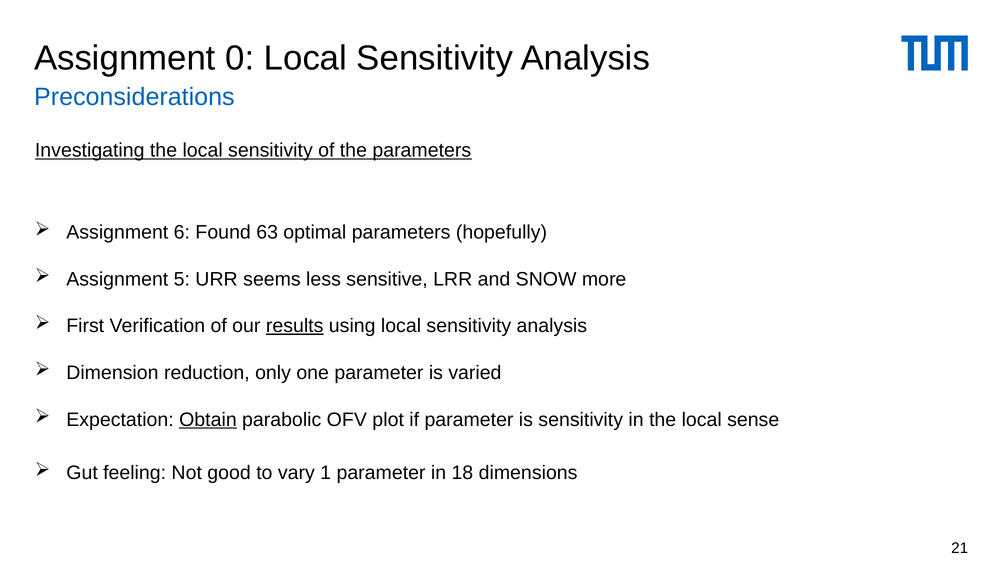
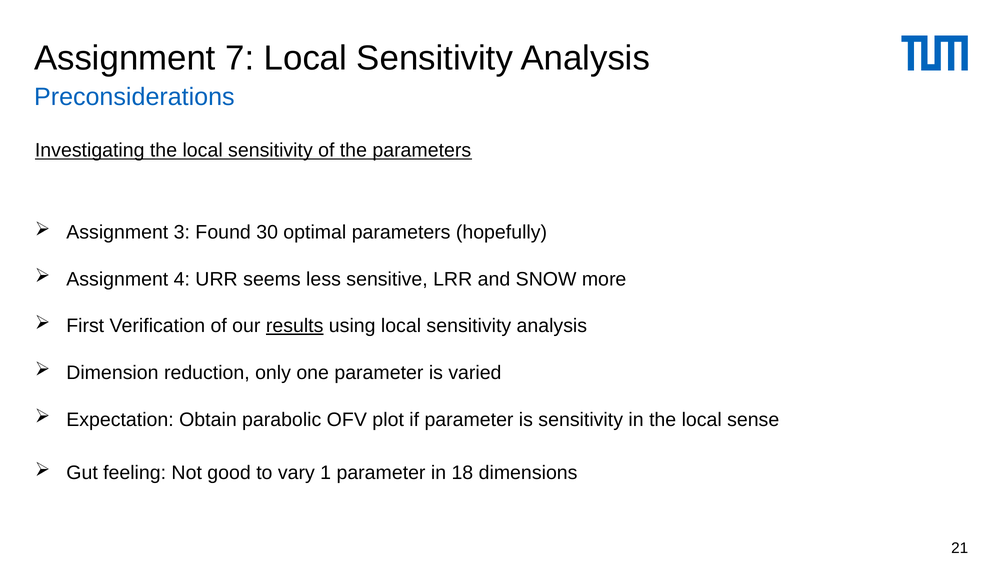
0: 0 -> 7 (240, 58)
6: 6 -> 3 (182, 232)
63: 63 -> 30 (267, 232)
5: 5 -> 4 (182, 279)
Obtain underline: present -> none (208, 420)
